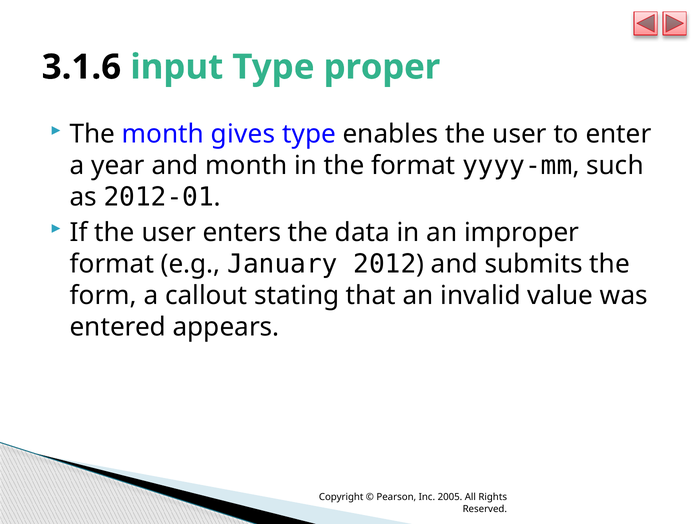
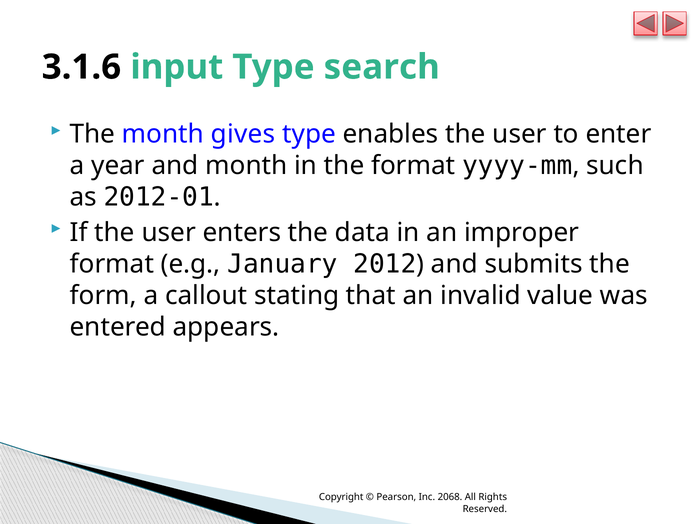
proper: proper -> search (382, 67)
2005: 2005 -> 2068 (450, 497)
